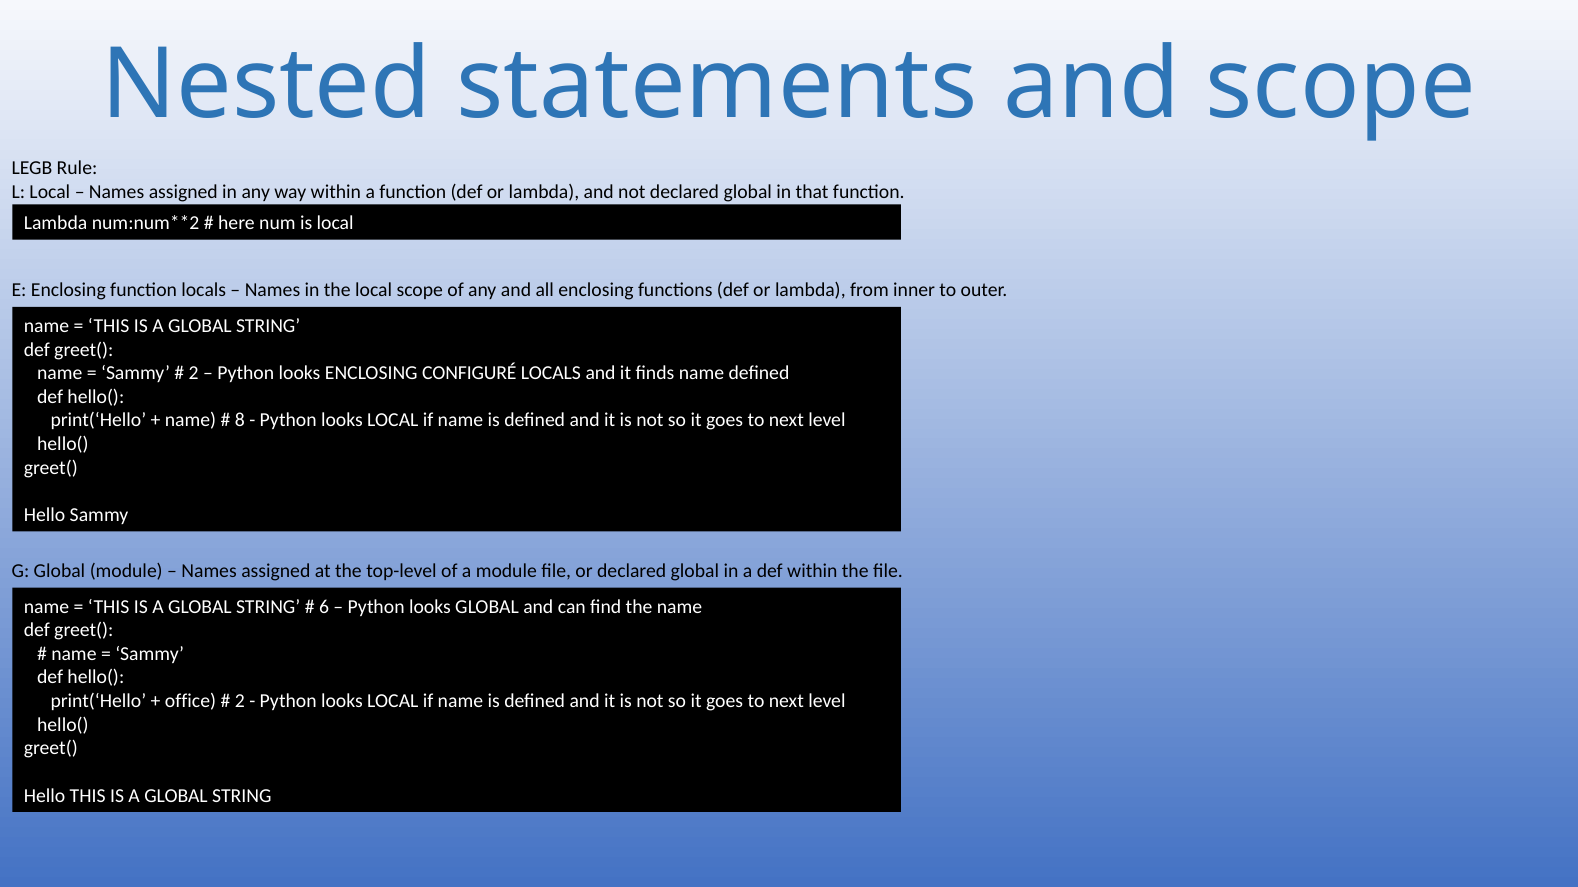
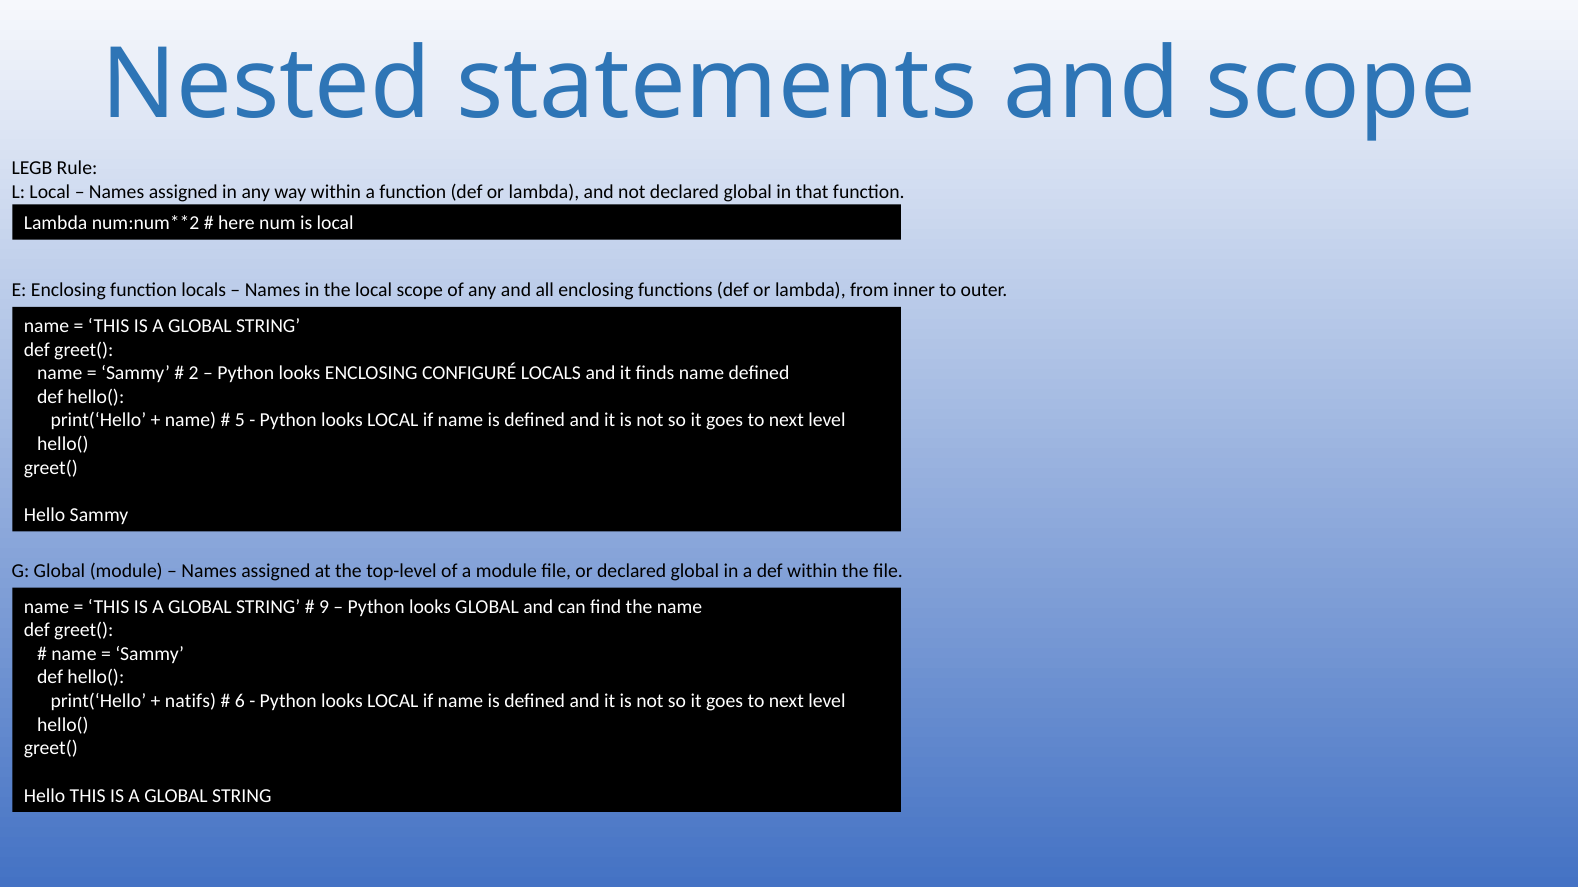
8: 8 -> 5 (240, 421)
6: 6 -> 9 (324, 607)
office: office -> natifs (190, 702)
2: 2 -> 6 (240, 702)
